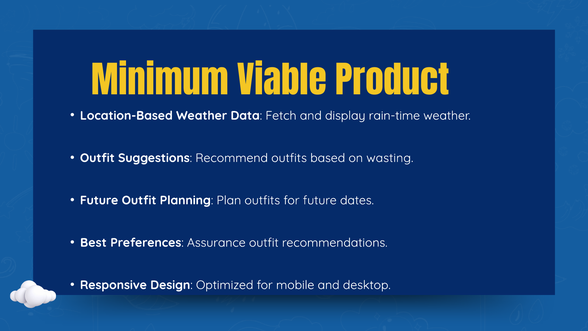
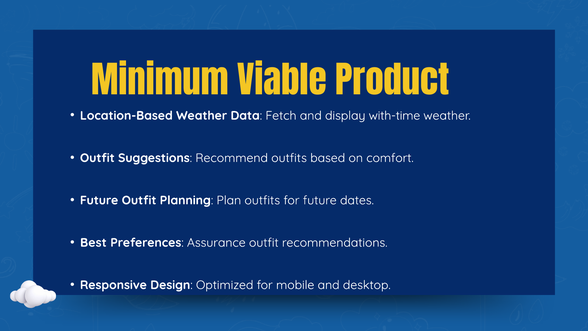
rain-time: rain-time -> with-time (394, 116)
wasting: wasting -> comfort (390, 158)
